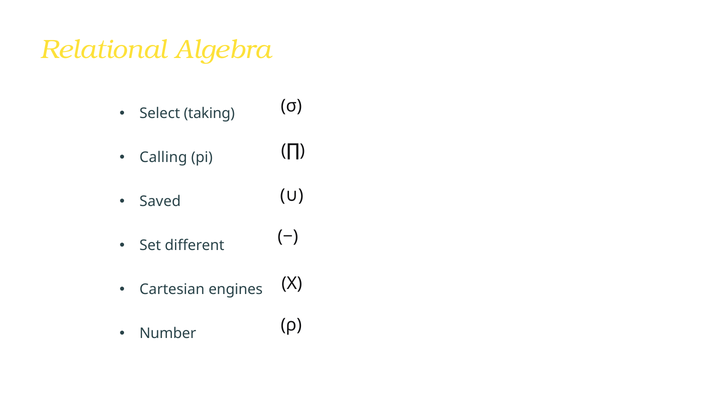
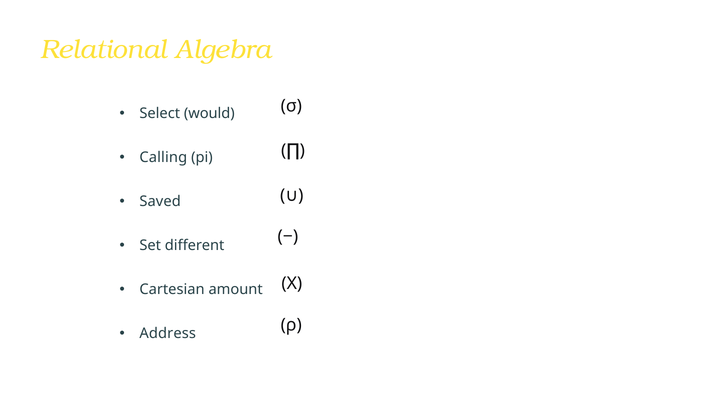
taking: taking -> would (209, 114)
engines: engines -> amount (236, 290)
Number: Number -> Address (168, 334)
